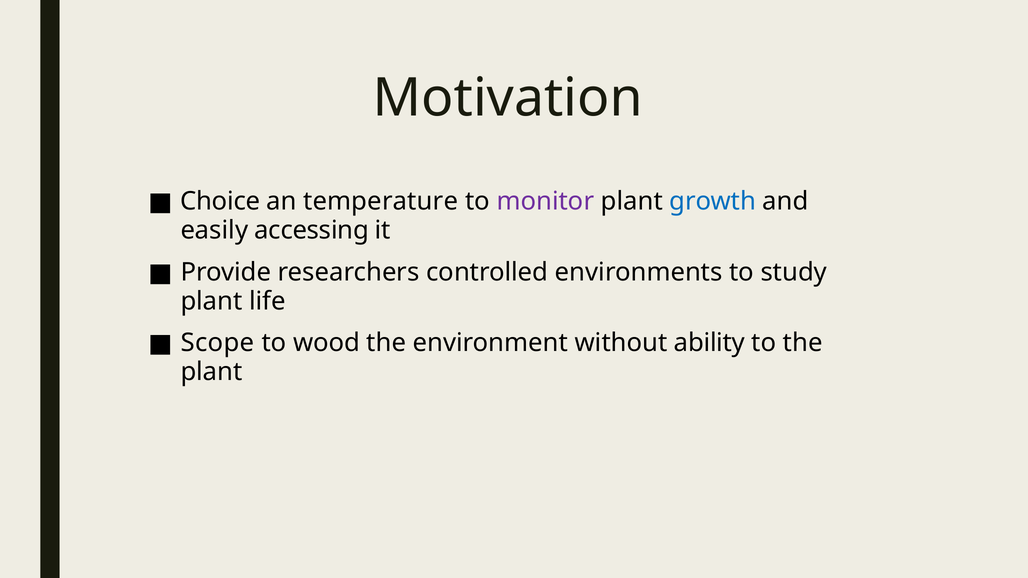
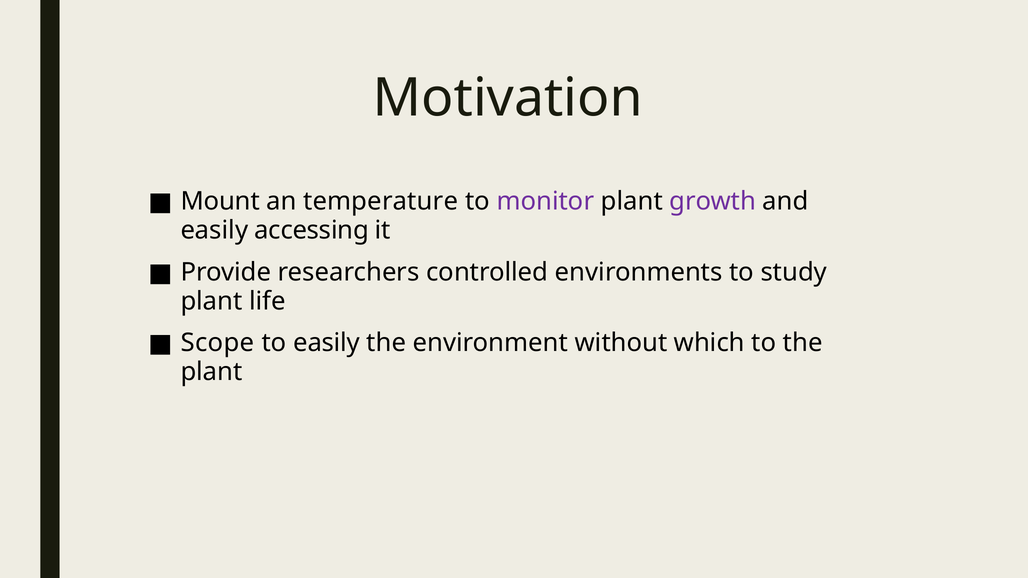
Choice: Choice -> Mount (220, 201)
growth colour: blue -> purple (713, 201)
to wood: wood -> easily (327, 343)
ability: ability -> which (709, 343)
